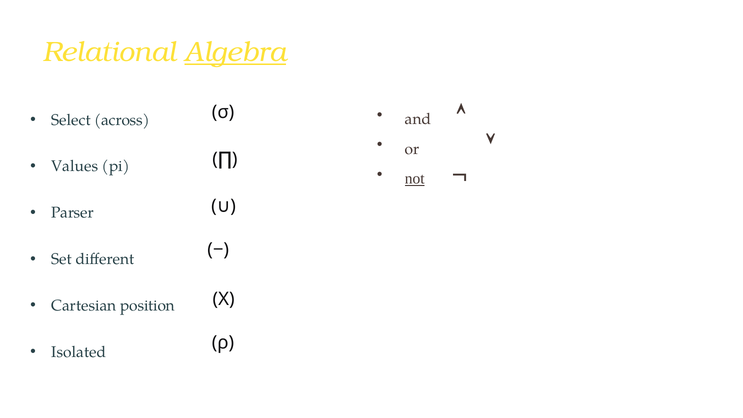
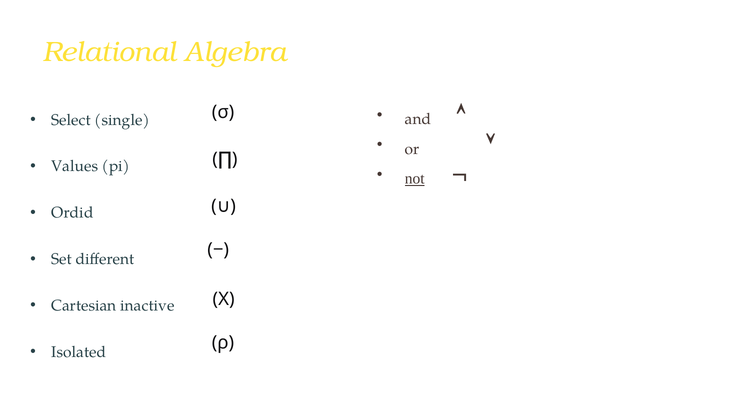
Algebra underline: present -> none (235, 52)
across: across -> single (122, 120)
Parser: Parser -> Ordid (72, 213)
position: position -> inactive (147, 306)
